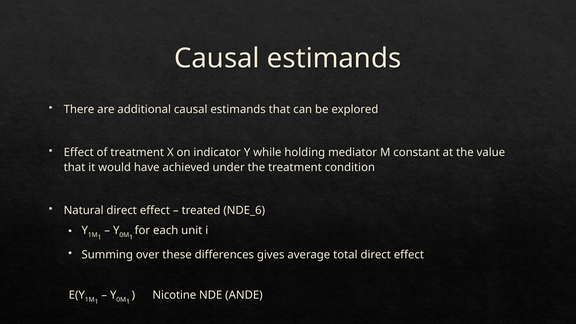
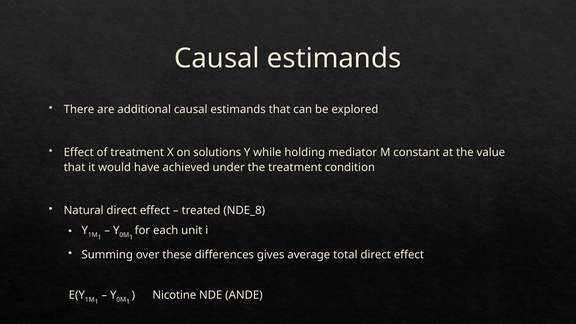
indicator: indicator -> solutions (217, 152)
NDE_6: NDE_6 -> NDE_8 (244, 210)
